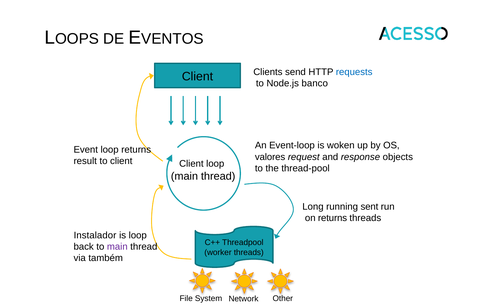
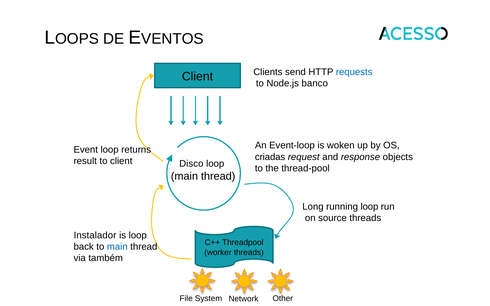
valores: valores -> criadas (270, 157)
client Client: Client -> Disco (191, 164)
running sent: sent -> loop (369, 207)
on returns: returns -> source (332, 218)
main colour: purple -> blue (117, 247)
